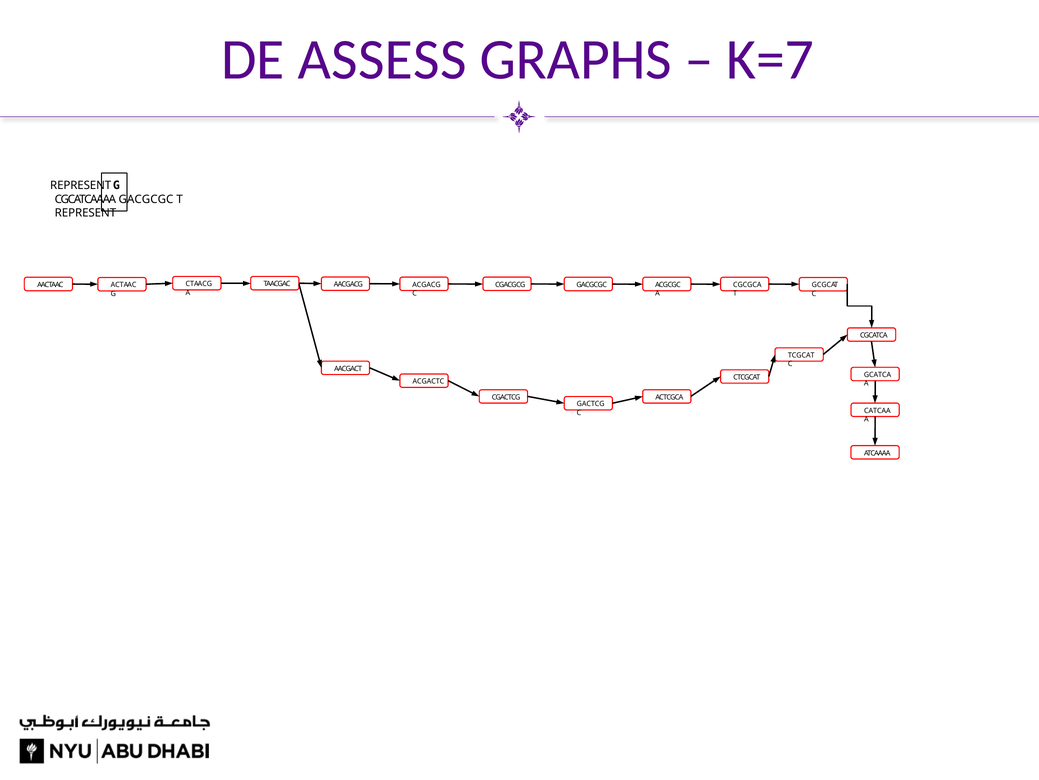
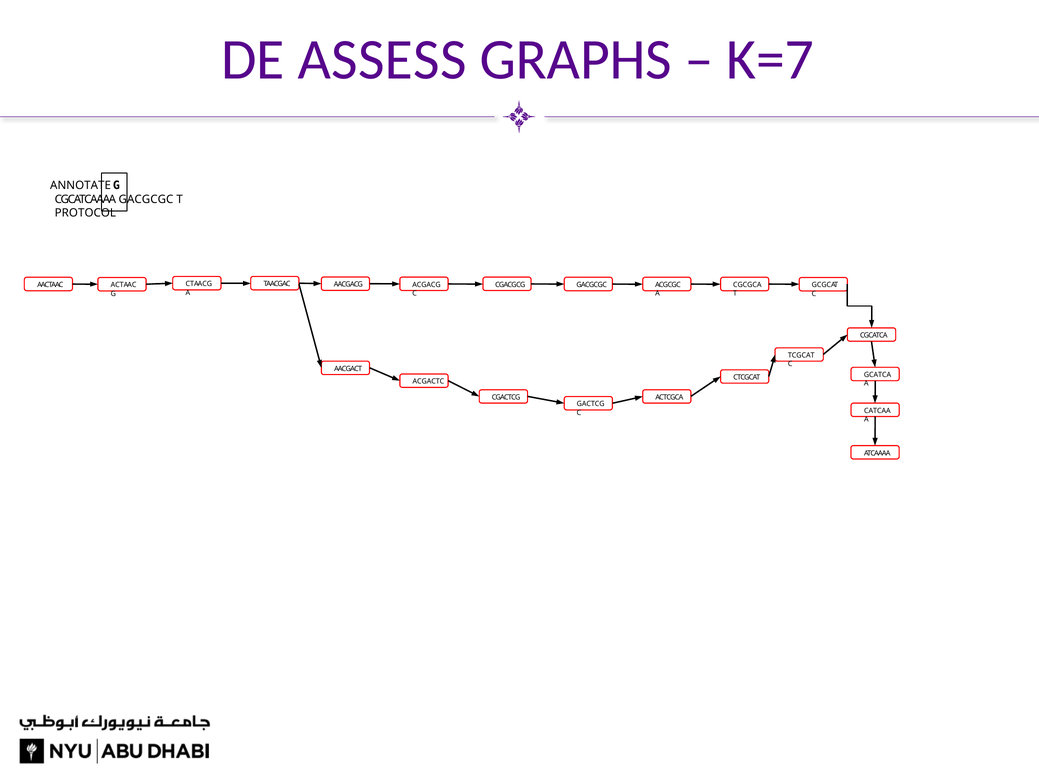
REPRESENT: REPRESENT -> ANNOTATE (81, 185)
REPRESENT: REPRESENT -> PROTOCOL (85, 213)
